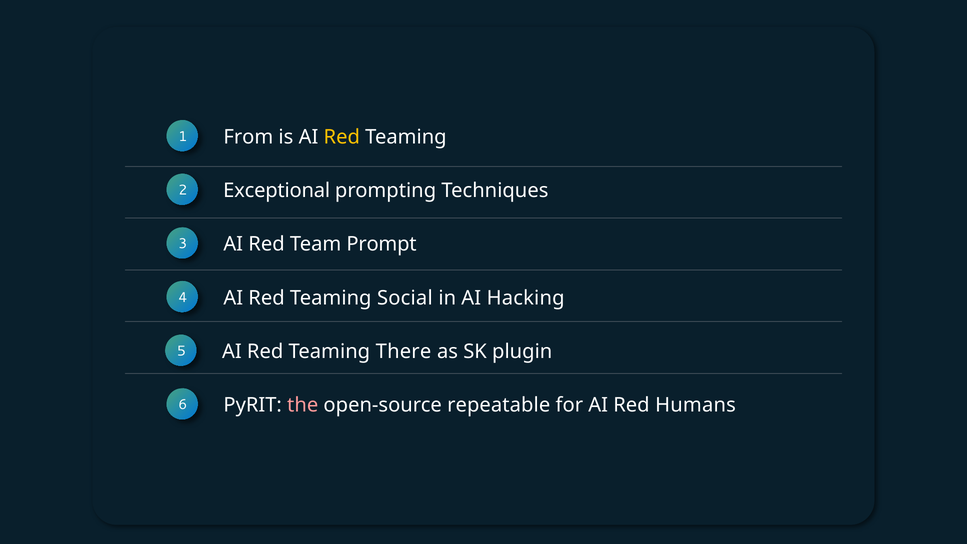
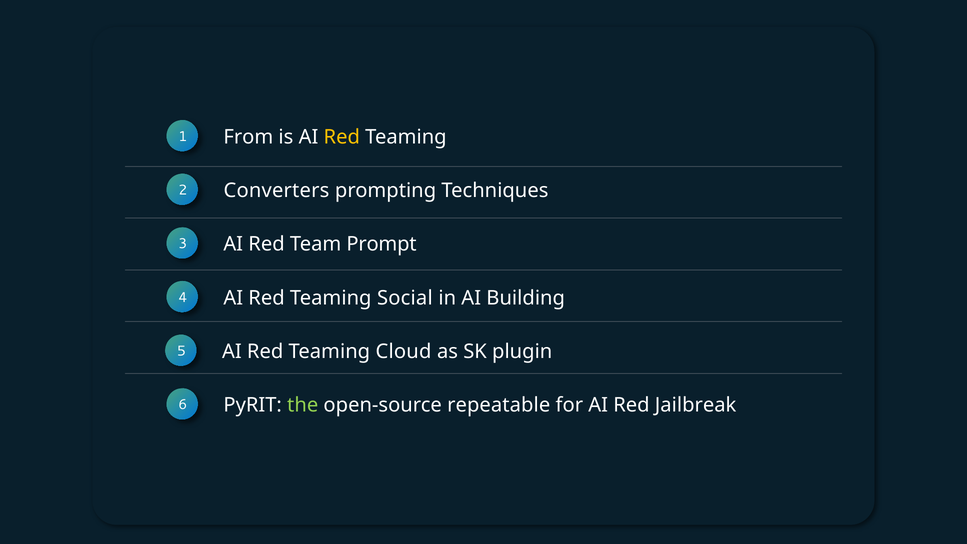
Exceptional: Exceptional -> Converters (276, 191)
Hacking: Hacking -> Building (526, 298)
There: There -> Cloud (404, 352)
the colour: pink -> light green (303, 405)
Humans: Humans -> Jailbreak (696, 405)
